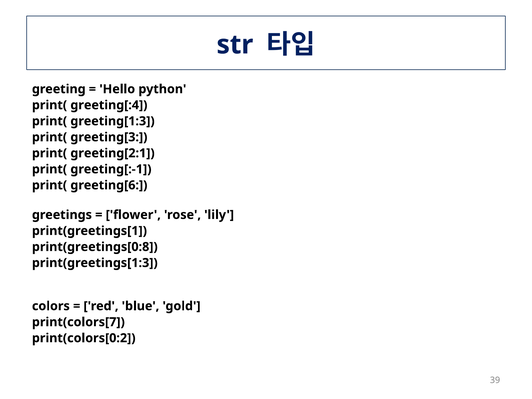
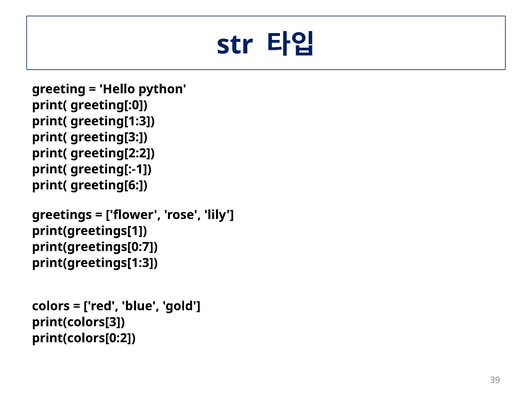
greeting[:4: greeting[:4 -> greeting[:0 (109, 105)
greeting[2:1: greeting[2:1 -> greeting[2:2 (113, 153)
print(greetings[0:8: print(greetings[0:8 -> print(greetings[0:7 (95, 247)
print(colors[7: print(colors[7 -> print(colors[3 (78, 322)
